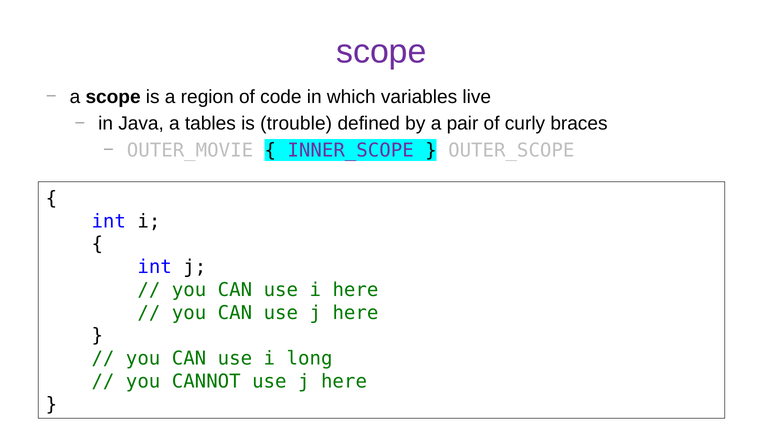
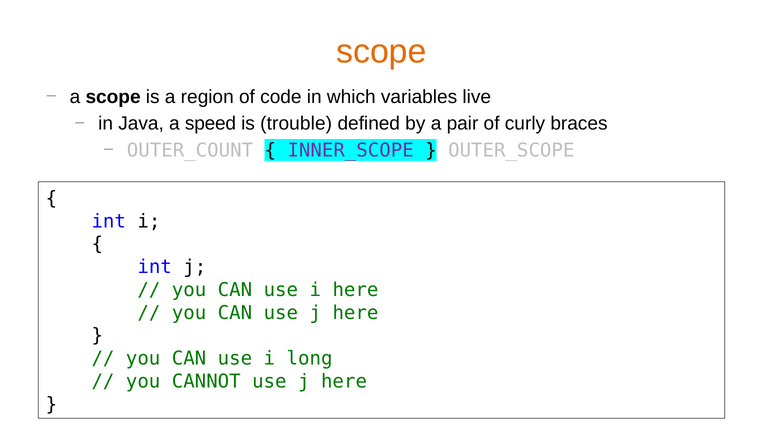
scope colour: purple -> orange (381, 51)
tables: tables -> speed (211, 124)
OUTER_MOVIE: OUTER_MOVIE -> OUTER_COUNT (190, 150)
